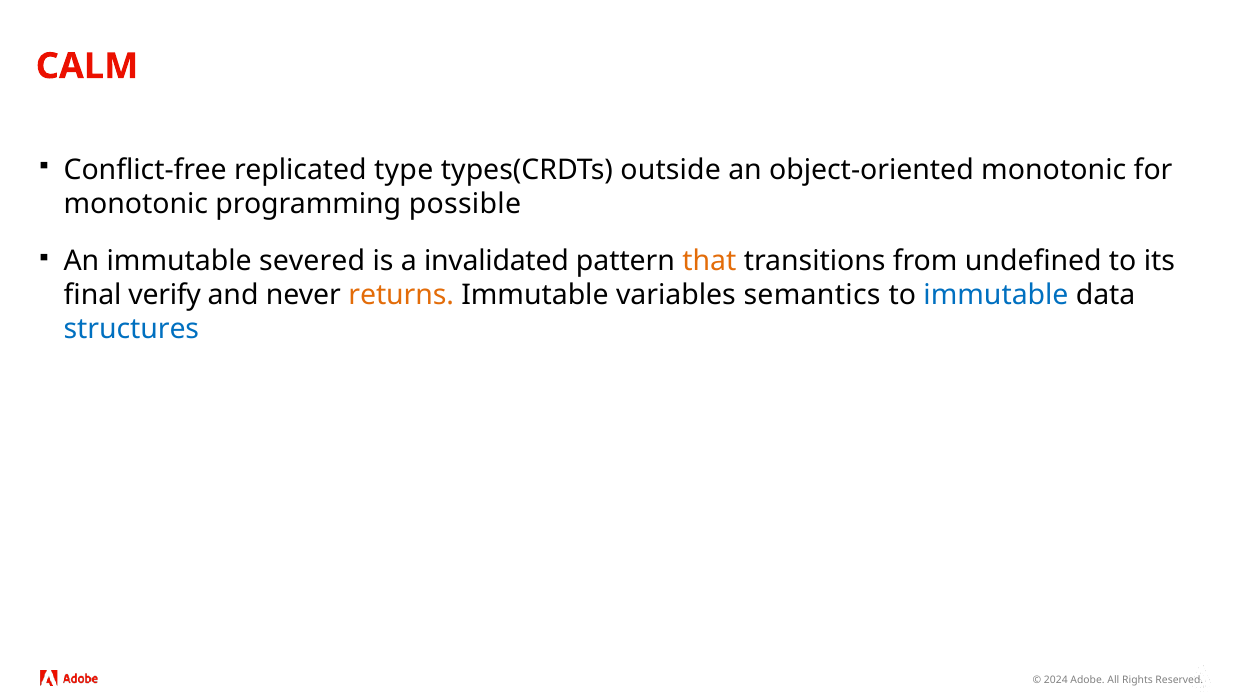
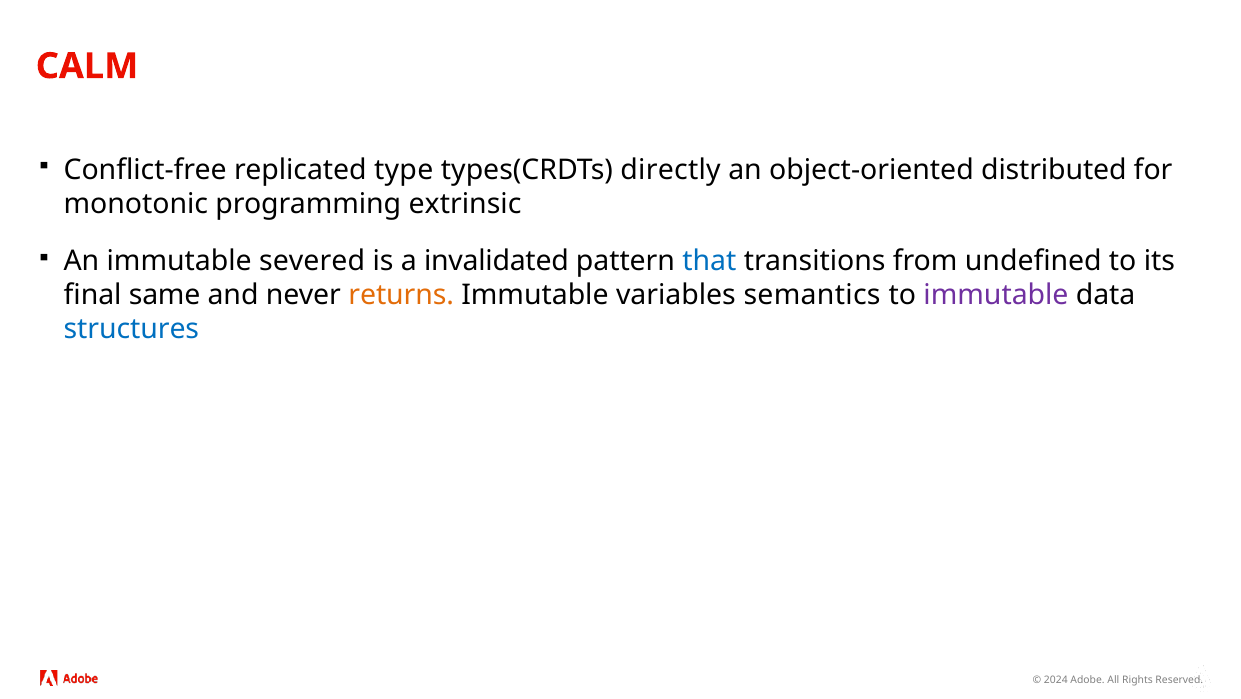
outside: outside -> directly (671, 170)
object-oriented monotonic: monotonic -> distributed (1054, 170)
possible: possible -> extrinsic (465, 204)
that colour: orange -> blue (709, 261)
verify: verify -> same (165, 295)
immutable colour: blue -> purple (996, 295)
